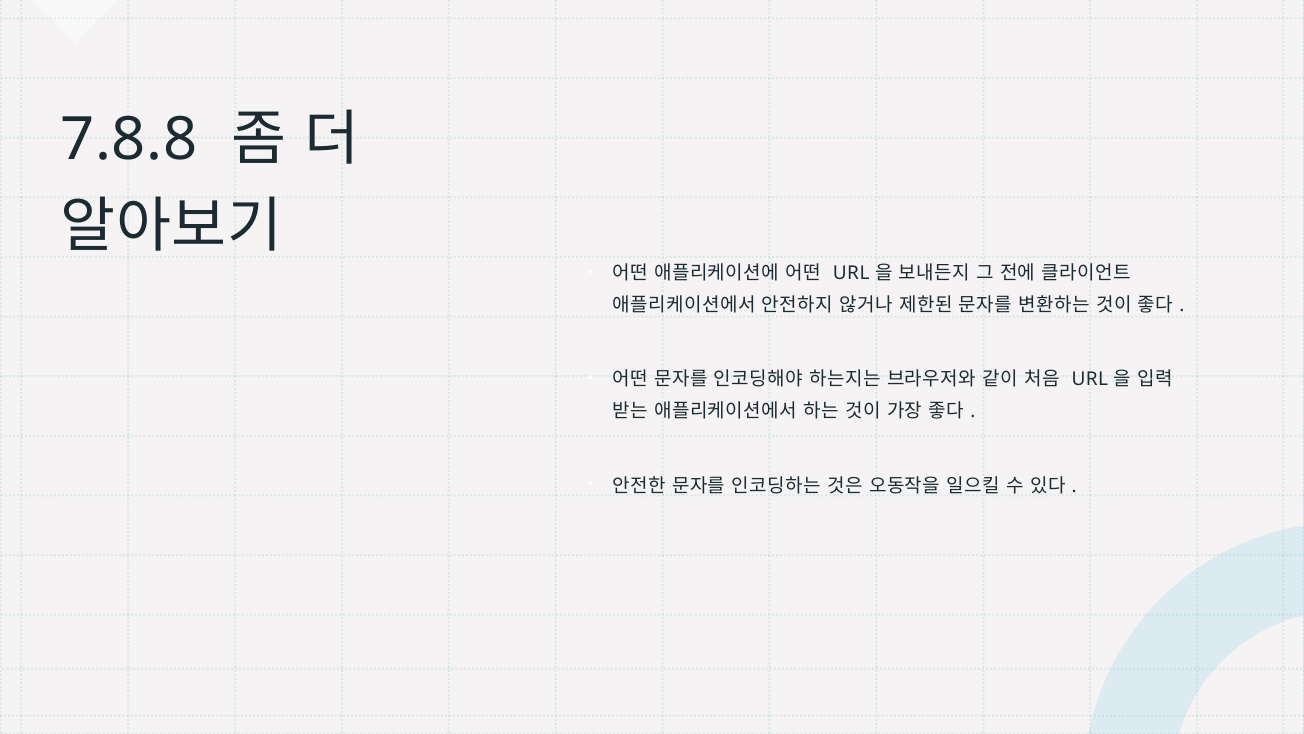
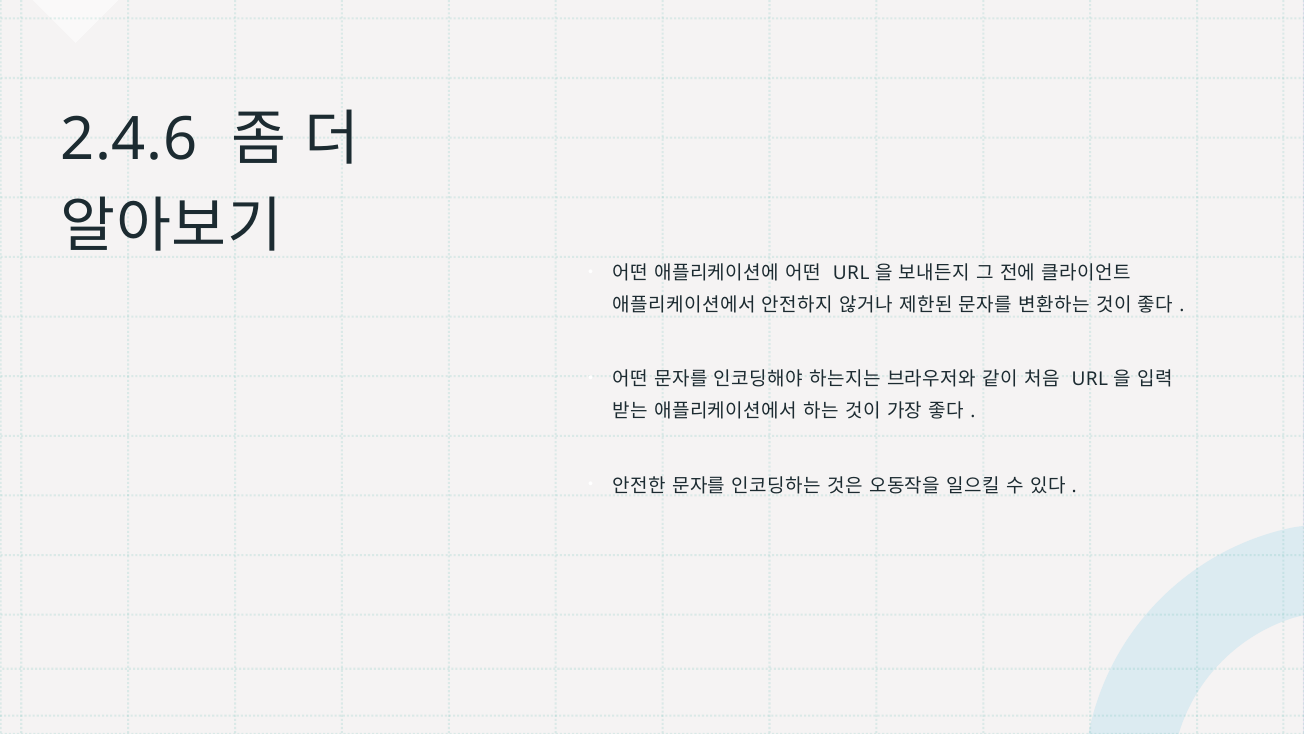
7.8.8: 7.8.8 -> 2.4.6 (129, 139)
